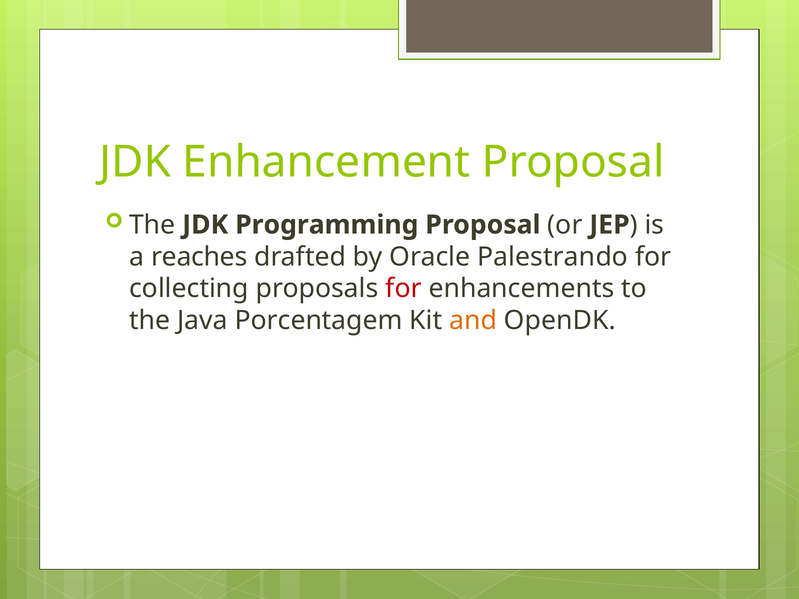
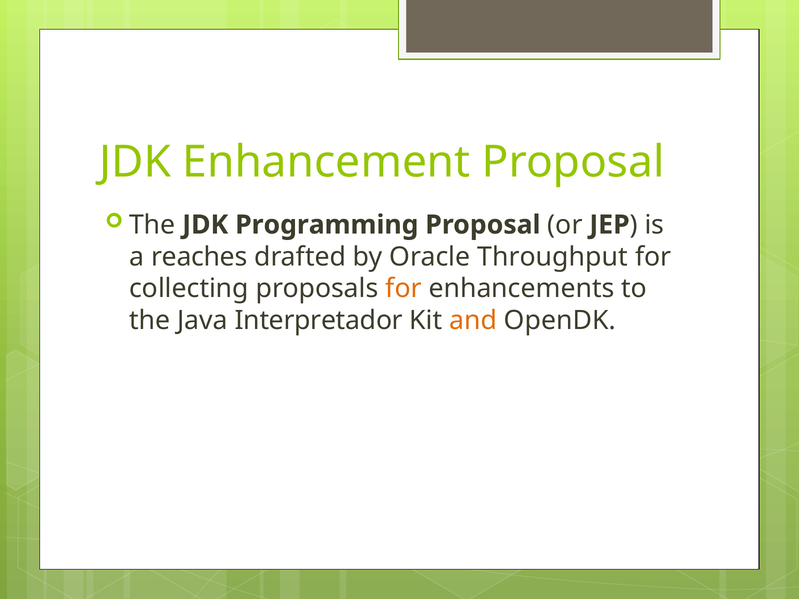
Palestrando: Palestrando -> Throughput (553, 257)
for colour: red -> orange (404, 289)
Porcentagem: Porcentagem -> Interpretador (319, 321)
